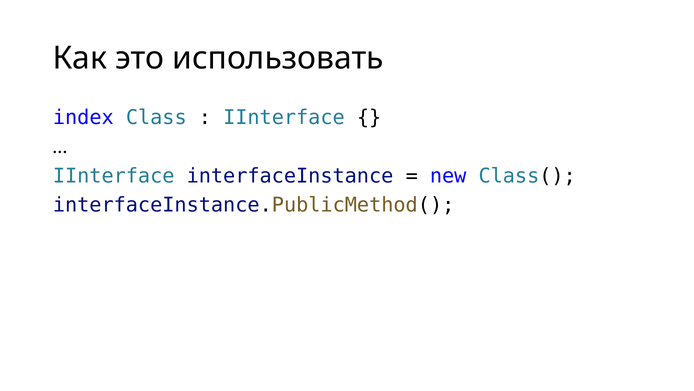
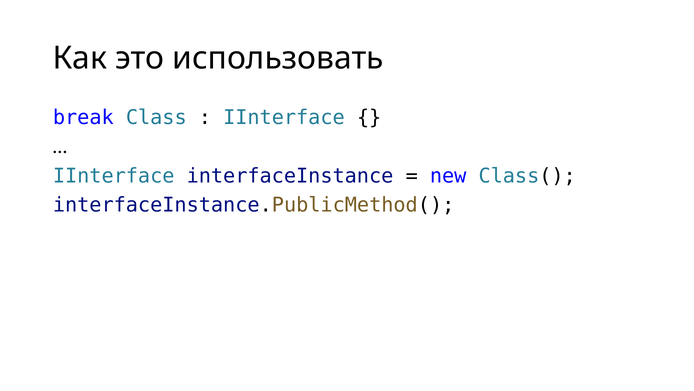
index: index -> break (83, 117)
